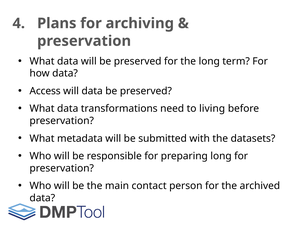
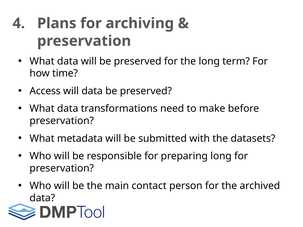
how data: data -> time (65, 73)
living: living -> make (212, 109)
